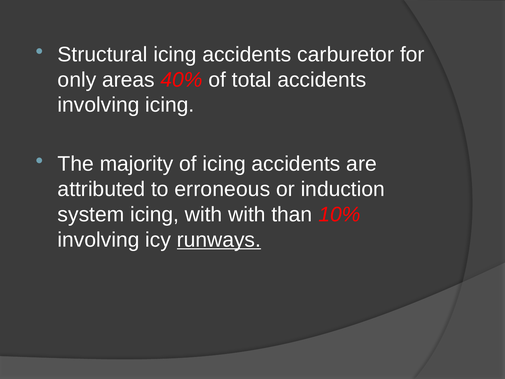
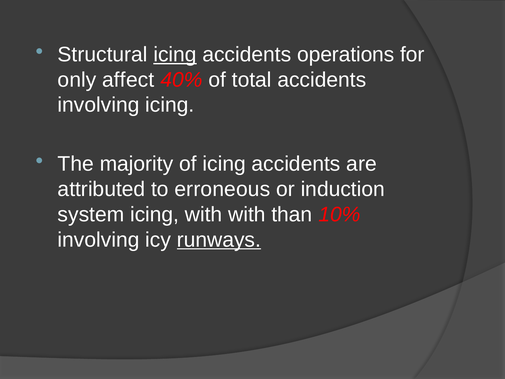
icing underline: none -> present (175, 54)
carburetor: carburetor -> operations (346, 54)
areas: areas -> affect (128, 80)
